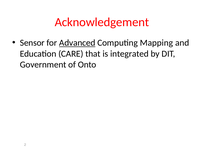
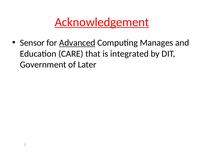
Acknowledgement underline: none -> present (102, 22)
Mapping: Mapping -> Manages (157, 43)
Onto: Onto -> Later (87, 65)
